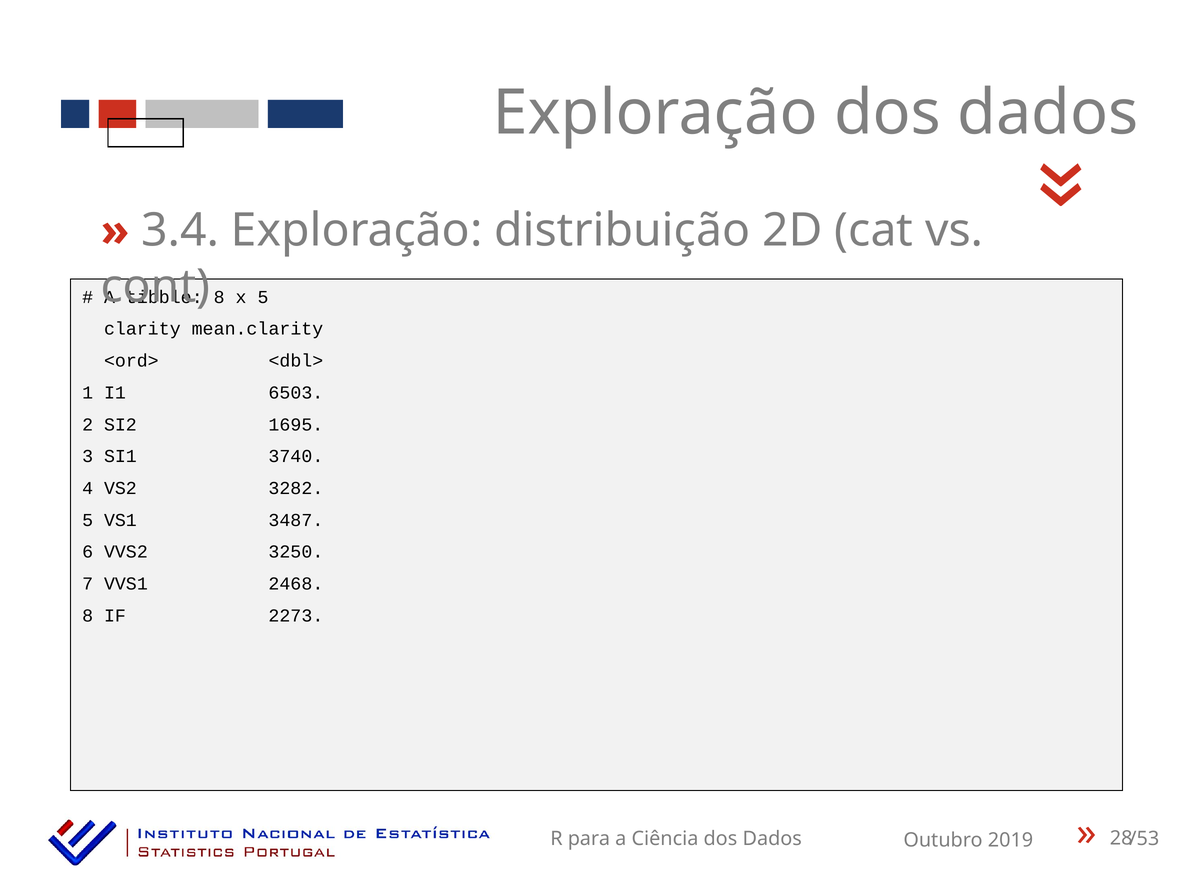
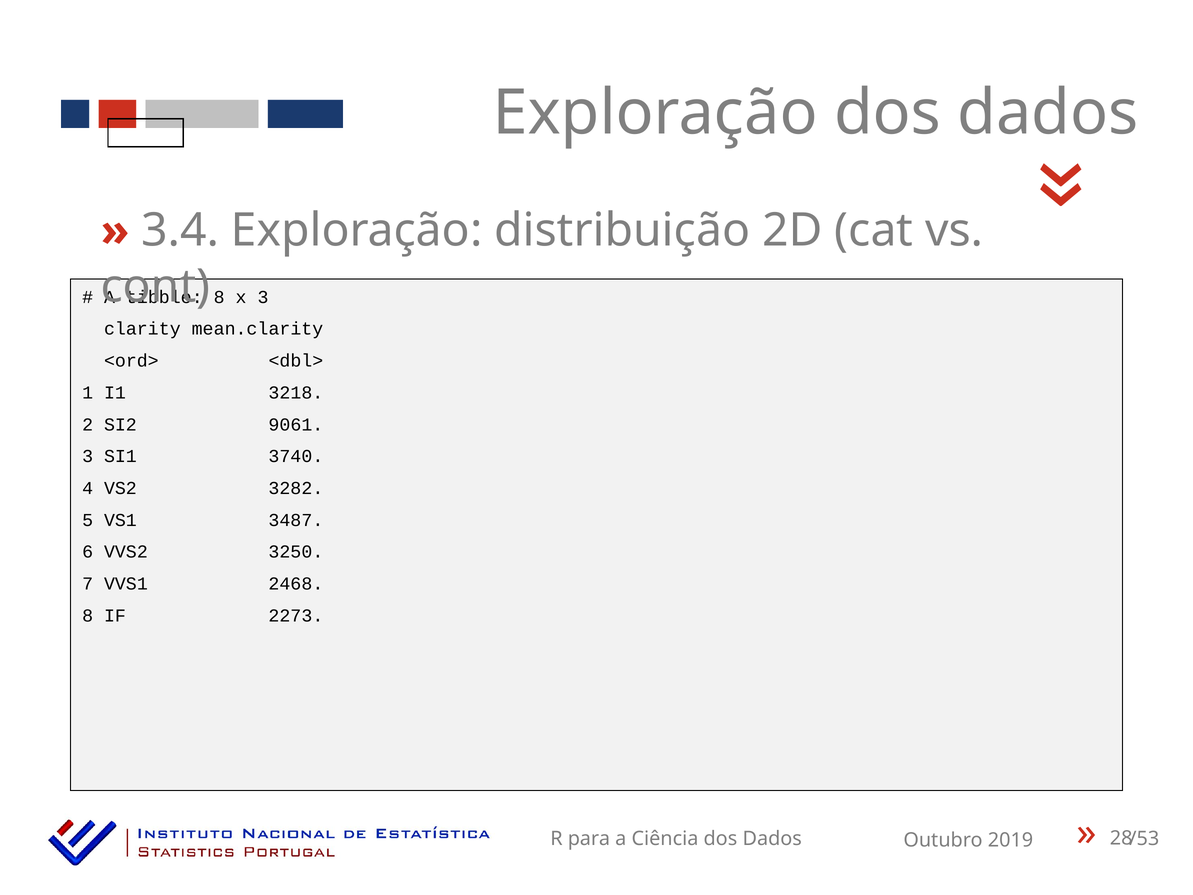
x 5: 5 -> 3 (263, 297)
6503: 6503 -> 3218 (296, 393)
1695: 1695 -> 9061 (296, 424)
